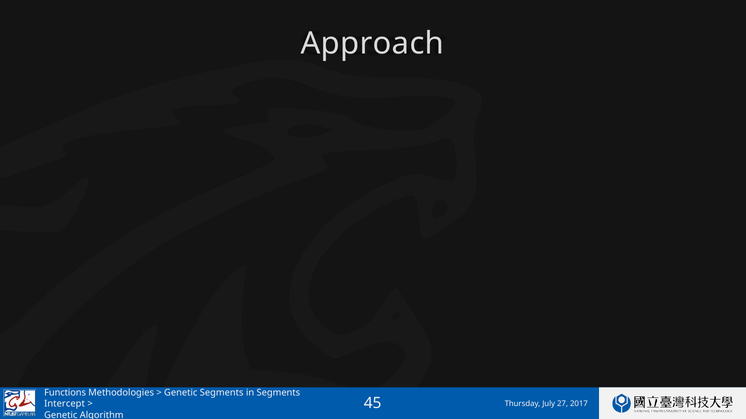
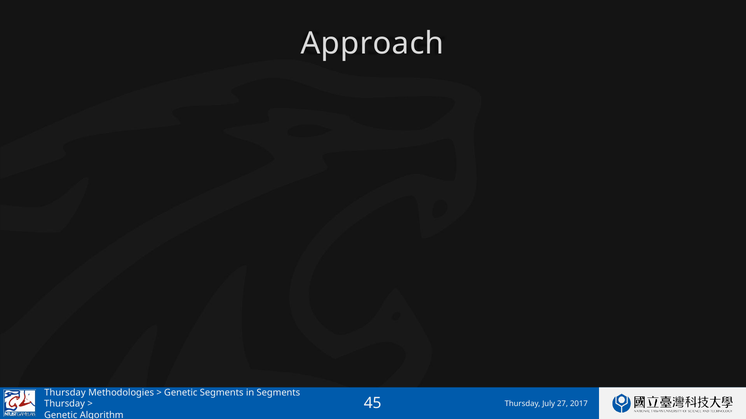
Functions: Functions -> Thursday (65, 393)
Intercept: Intercept -> Thursday (65, 404)
